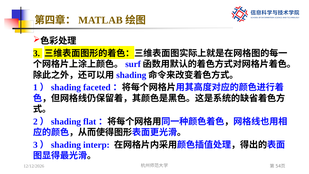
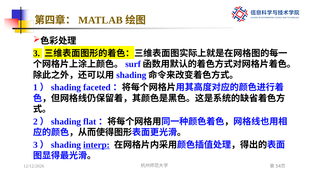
interp underline: none -> present (96, 145)
